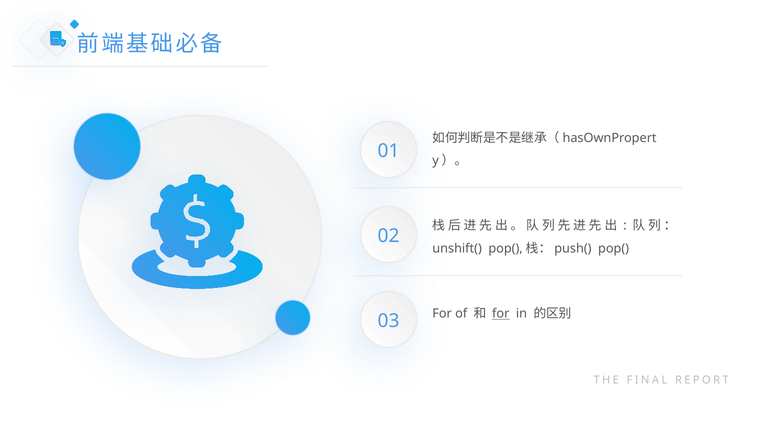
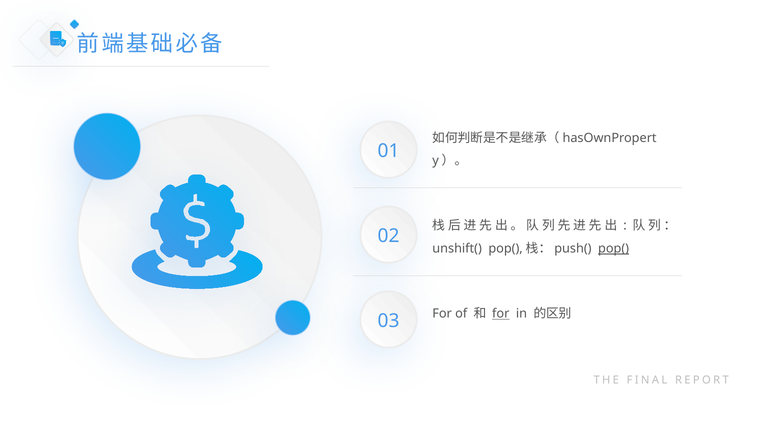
pop( underline: none -> present (614, 249)
